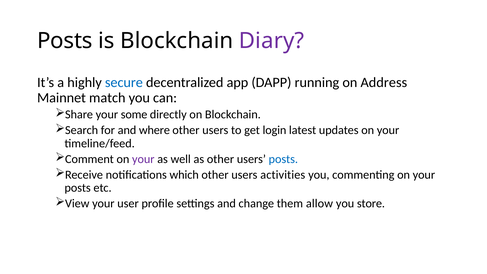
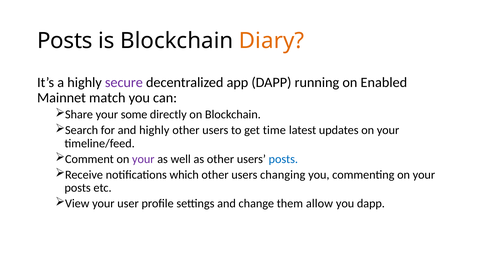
Diary colour: purple -> orange (272, 41)
secure colour: blue -> purple (124, 82)
Address: Address -> Enabled (384, 82)
and where: where -> highly (154, 130)
login: login -> time (274, 130)
activities: activities -> changing (283, 175)
you store: store -> dapp (371, 203)
